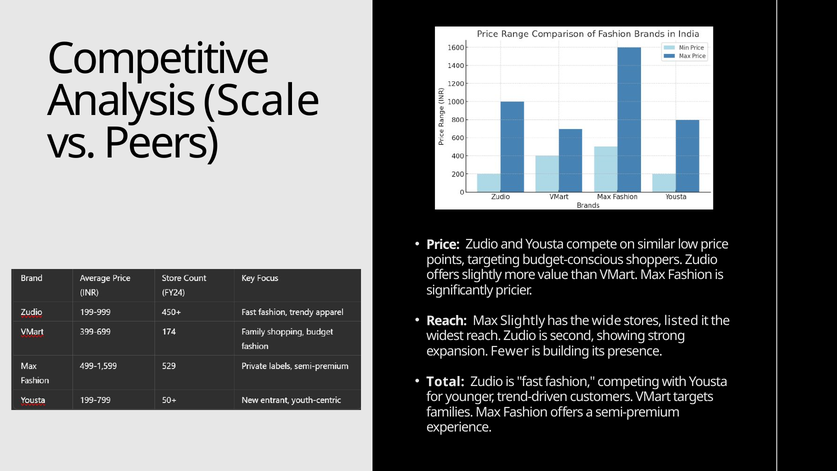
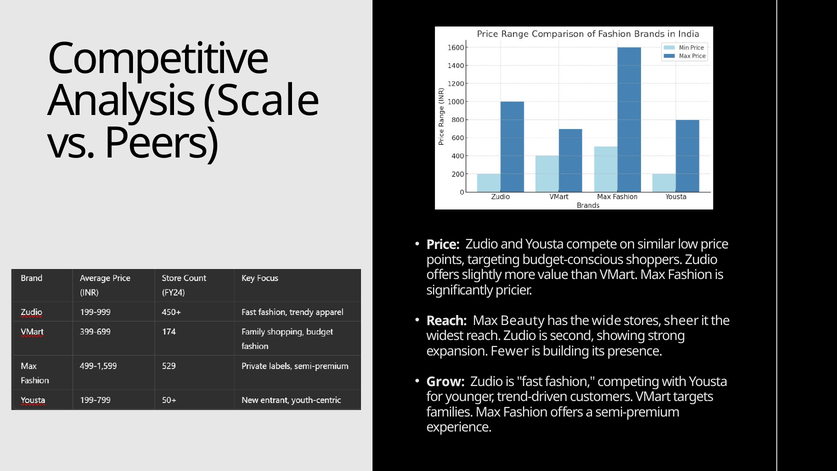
Max Slightly: Slightly -> Beauty (523, 321)
listed: listed -> sheer (681, 321)
Total: Total -> Grow (446, 382)
